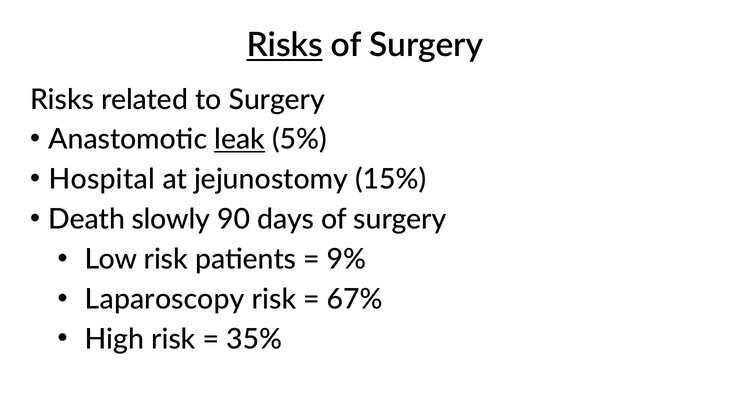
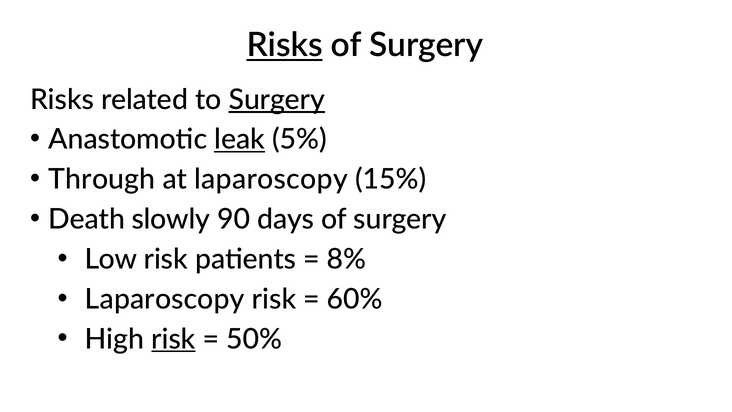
Surgery underline: none -> present (277, 100)
Hospital: Hospital -> Through (102, 179)
at jejunostomy: jejunostomy -> laparoscopy (271, 179)
9%: 9% -> 8% (347, 259)
67%: 67% -> 60% (355, 299)
risk underline: none -> present (173, 339)
35%: 35% -> 50% (254, 339)
